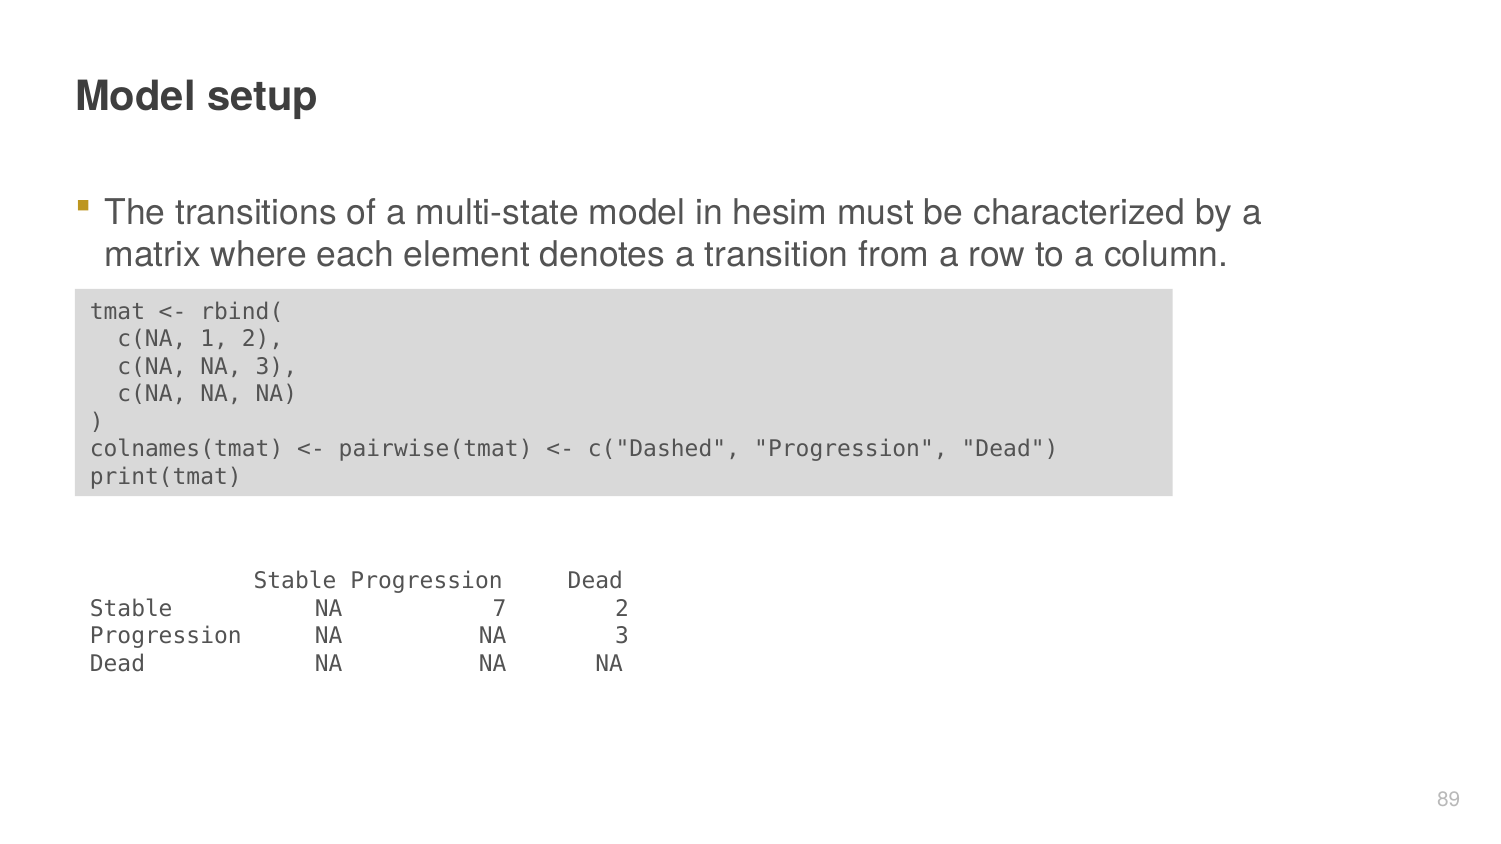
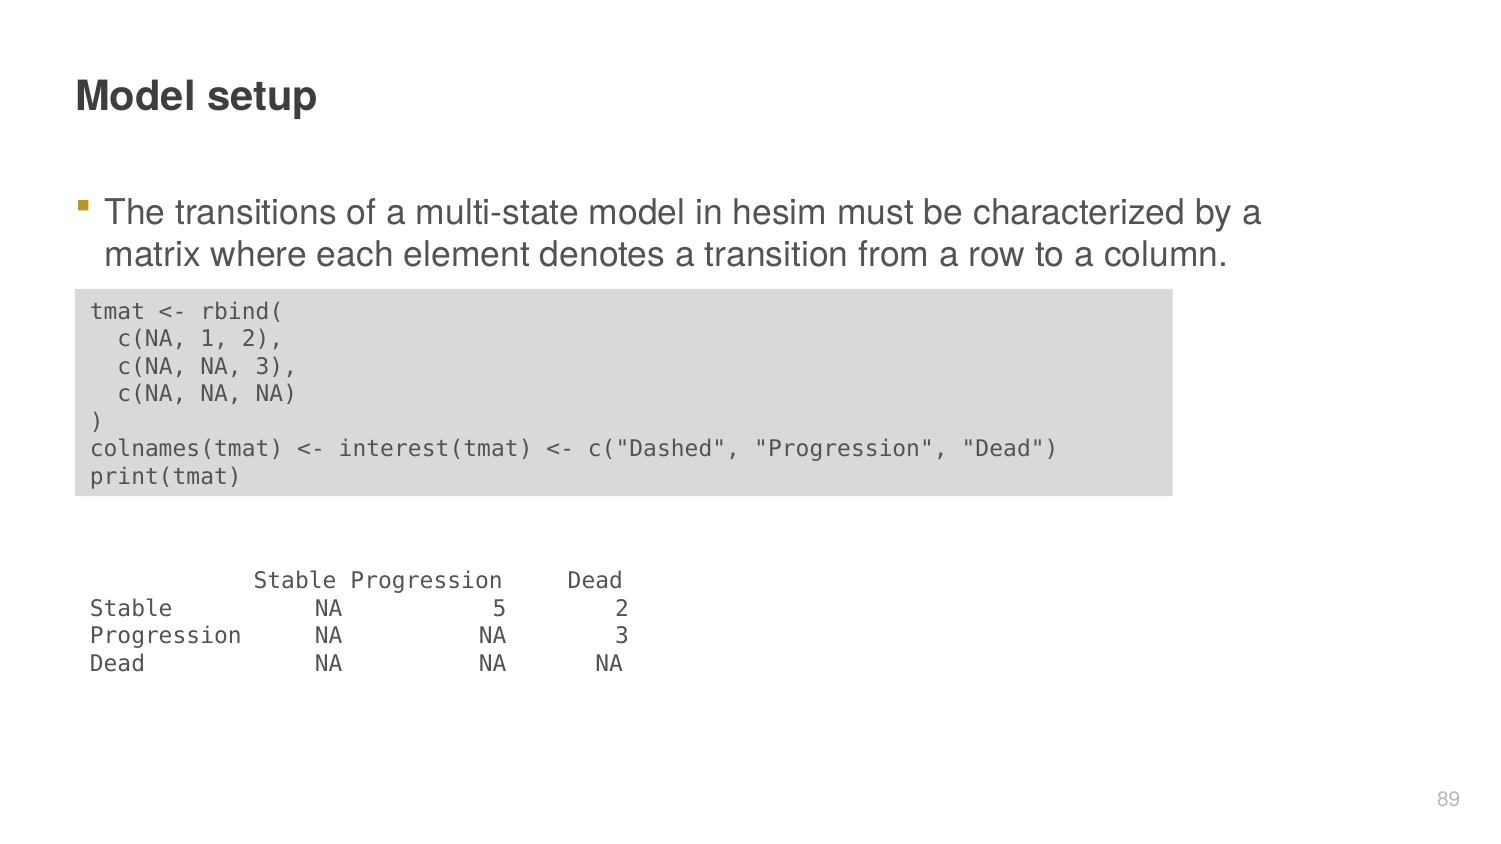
pairwise(tmat: pairwise(tmat -> interest(tmat (436, 449)
7: 7 -> 5 (499, 609)
